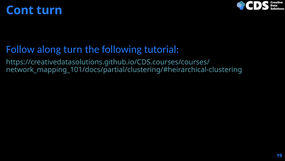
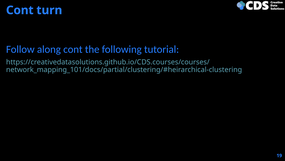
along turn: turn -> cont (73, 49)
